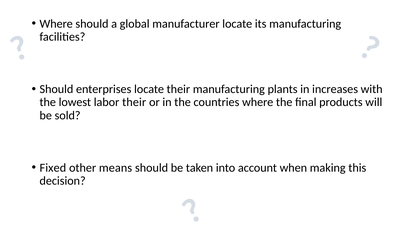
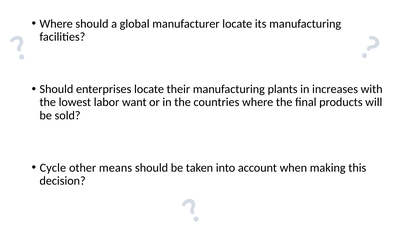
labor their: their -> want (134, 102)
Fixed: Fixed -> Cycle (53, 168)
